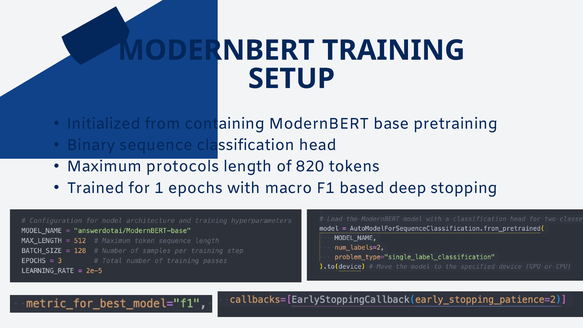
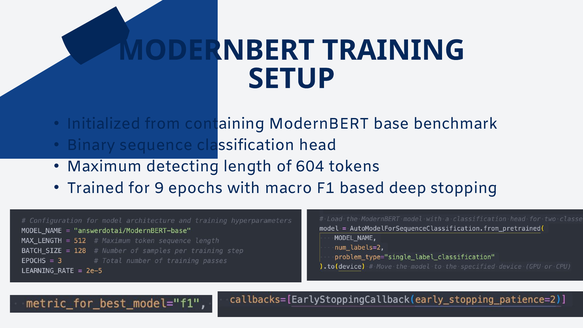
pretraining: pretraining -> benchmark (456, 124)
protocols: protocols -> detecting (183, 167)
820: 820 -> 604 (310, 167)
1: 1 -> 9 (159, 188)
